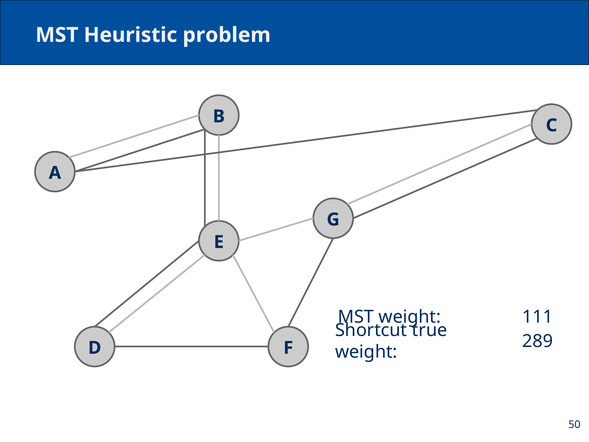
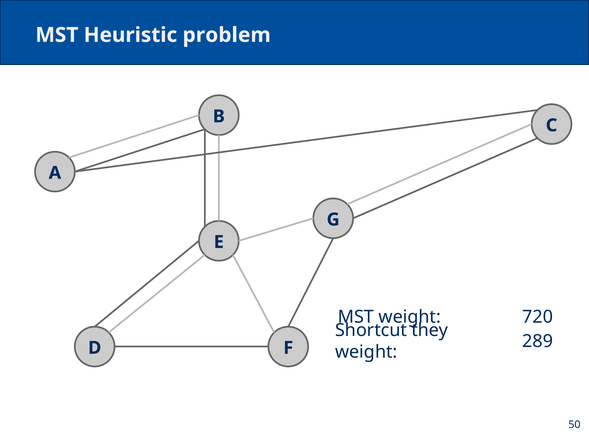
111: 111 -> 720 (538, 317)
true: true -> they (430, 330)
